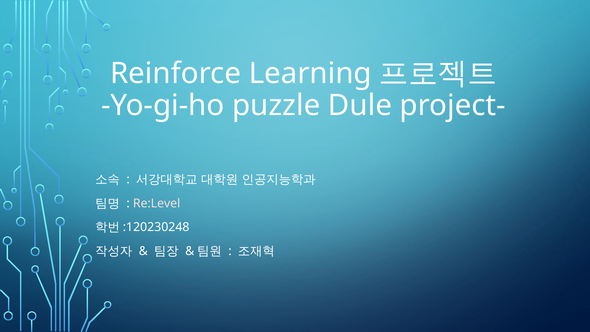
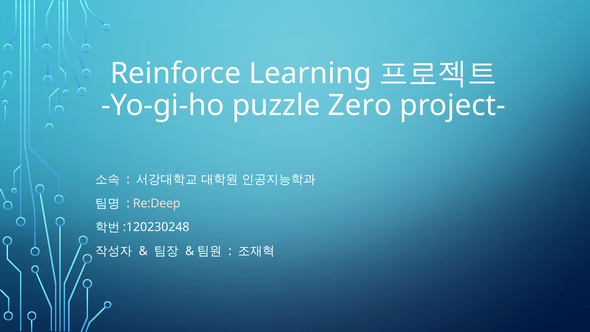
Dule: Dule -> Zero (360, 105)
Re:Level: Re:Level -> Re:Deep (157, 203)
